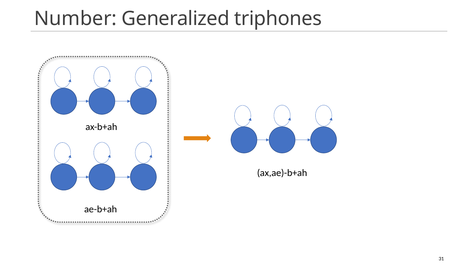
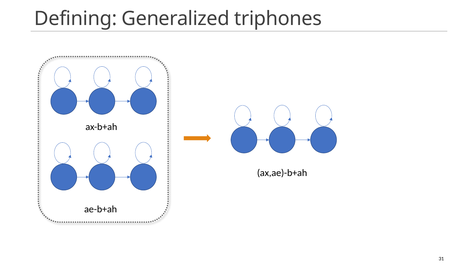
Number: Number -> Defining (76, 19)
